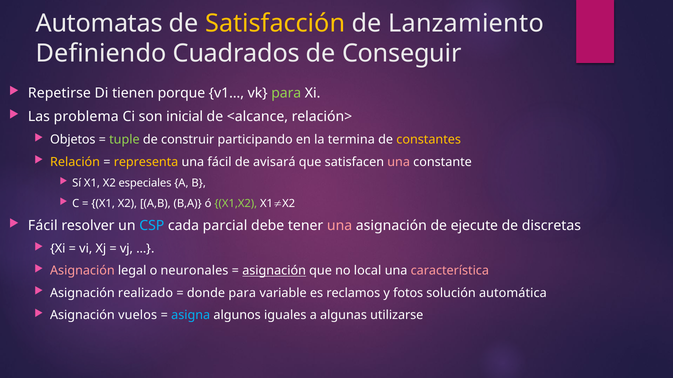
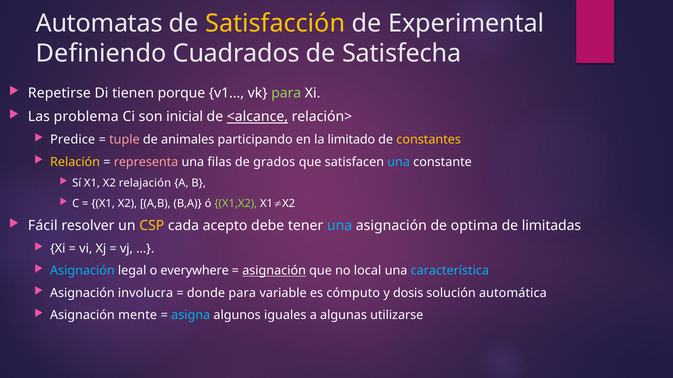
Lanzamiento: Lanzamiento -> Experimental (466, 23)
Conseguir: Conseguir -> Satisfecha (402, 54)
<alcance underline: none -> present (257, 117)
Objetos: Objetos -> Predice (73, 140)
tuple colour: light green -> pink (124, 140)
construir: construir -> animales (188, 140)
termina: termina -> limitado (351, 140)
representa colour: yellow -> pink (146, 162)
una fácil: fácil -> filas (220, 162)
avisará: avisará -> grados (274, 162)
una colour: pink -> light blue (399, 162)
especiales: especiales -> relajación (145, 183)
CSP colour: light blue -> yellow (152, 226)
parcial: parcial -> acepto (225, 226)
una colour: pink -> light blue (340, 226)
ejecute: ejecute -> optima (474, 226)
discretas: discretas -> limitadas (551, 226)
Asignación colour: pink -> light blue (82, 271)
neuronales: neuronales -> everywhere (195, 271)
característica colour: pink -> light blue (450, 271)
realizado: realizado -> involucra (146, 293)
reclamos: reclamos -> cómputo (353, 293)
fotos: fotos -> dosis (408, 293)
vuelos: vuelos -> mente (138, 315)
